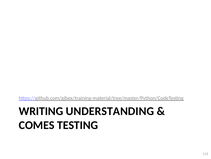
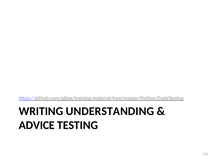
COMES: COMES -> ADVICE (37, 125)
